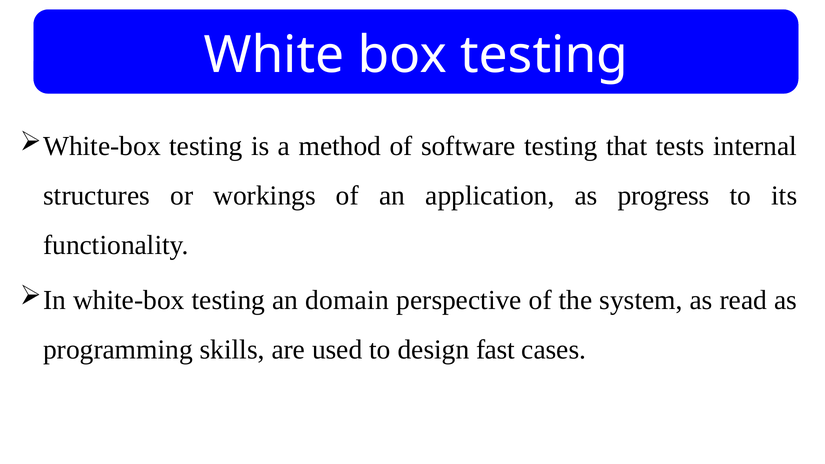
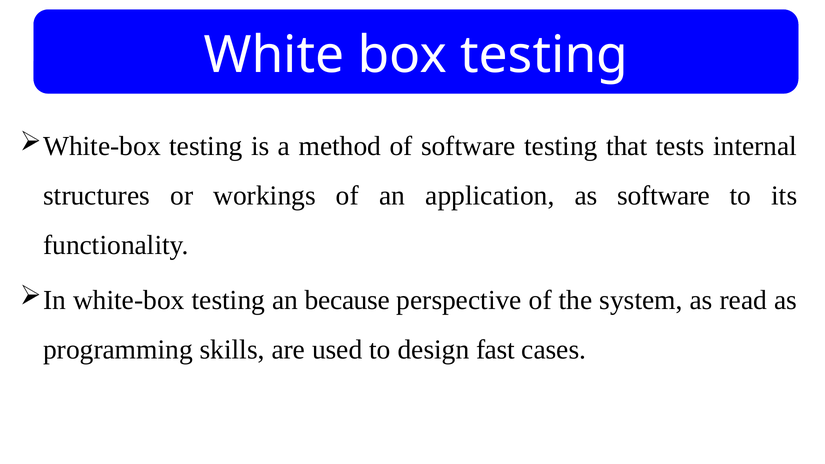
as progress: progress -> software (664, 196)
domain: domain -> because (347, 300)
